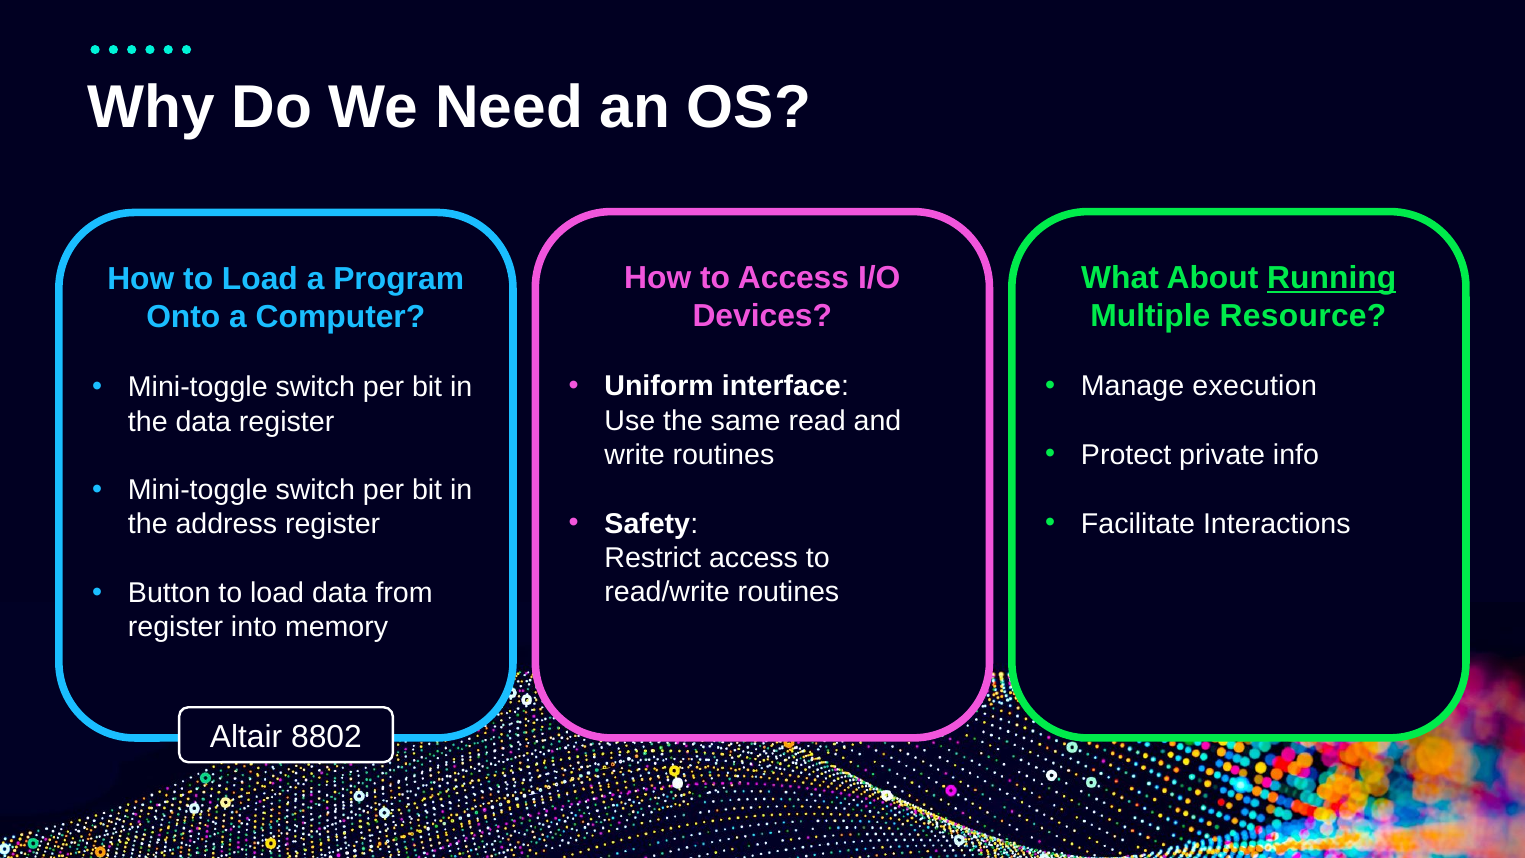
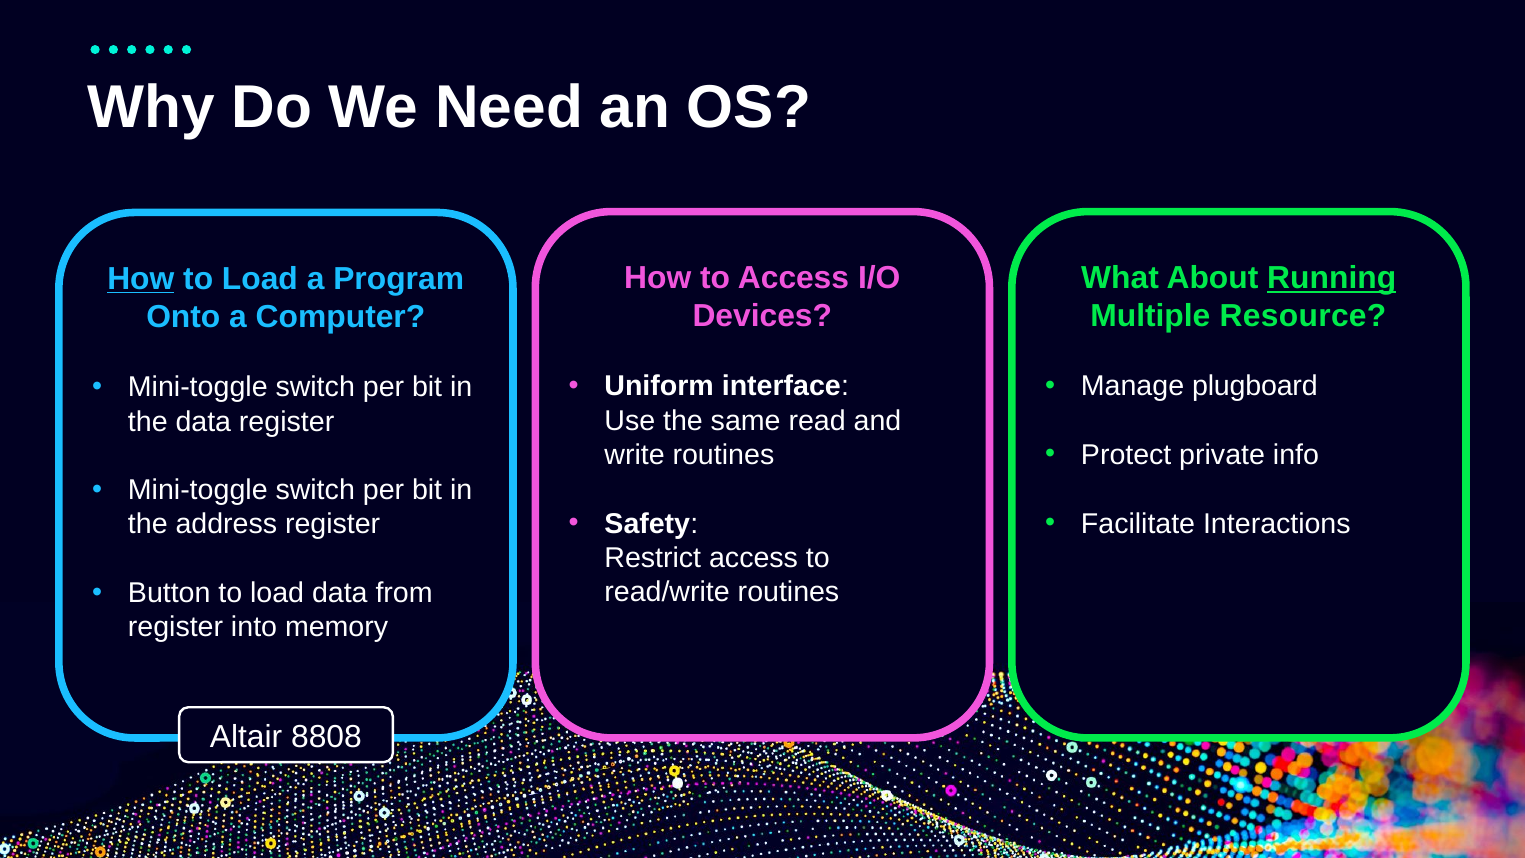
How underline: none -> present (141, 279)
execution: execution -> plugboard (1255, 386)
8802: 8802 -> 8808 (326, 737)
